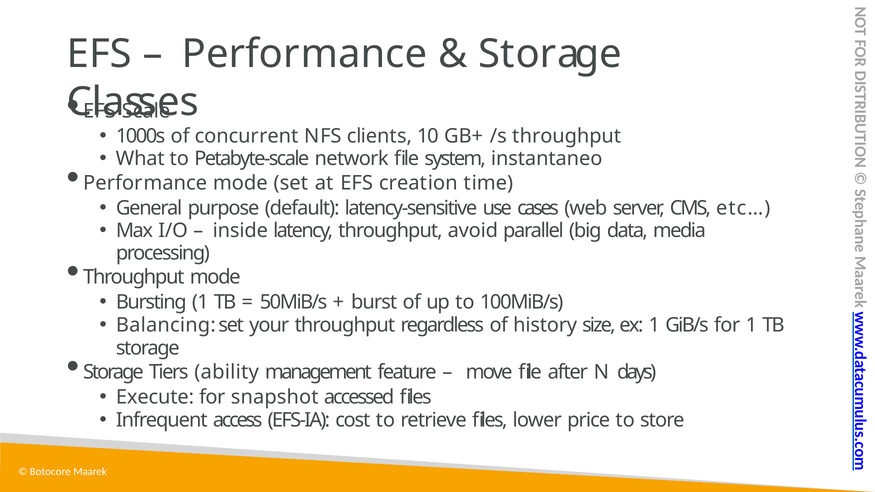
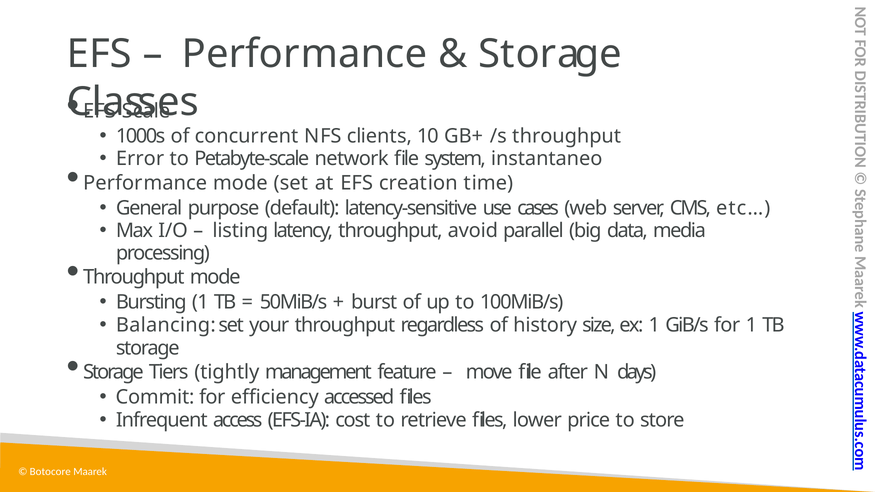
What: What -> Error (140, 159)
inside: inside -> listing (240, 231)
ability: ability -> tightly (227, 372)
Execute: Execute -> Commit (155, 397)
snapshot: snapshot -> efficiency (275, 397)
